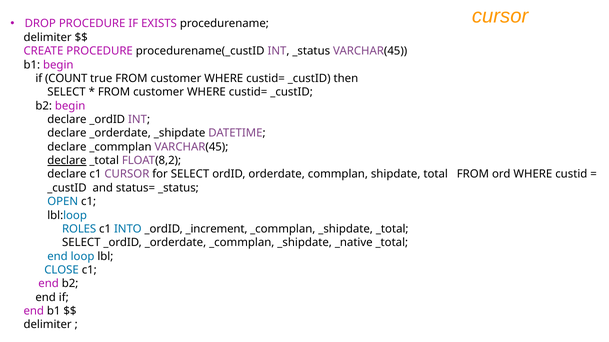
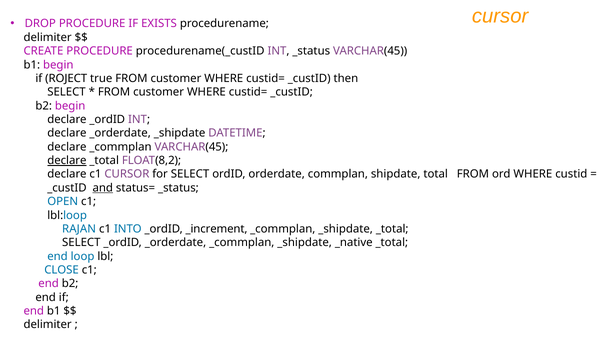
COUNT: COUNT -> ROJECT (66, 79)
and underline: none -> present (103, 188)
ROLES: ROLES -> RAJAN (79, 229)
